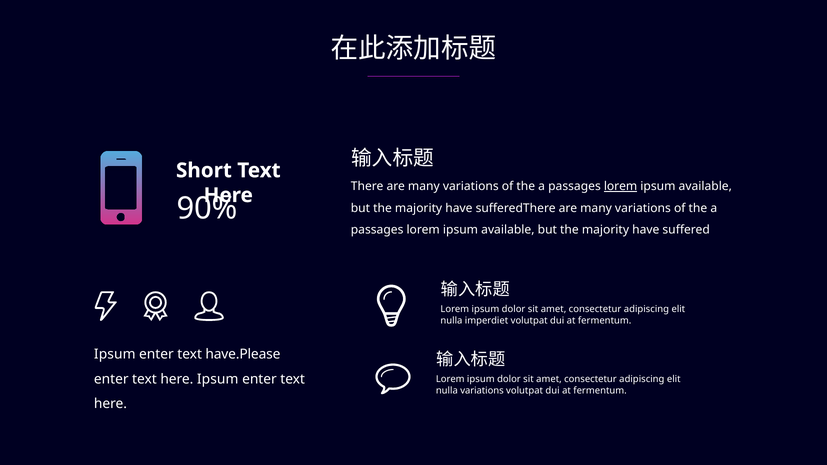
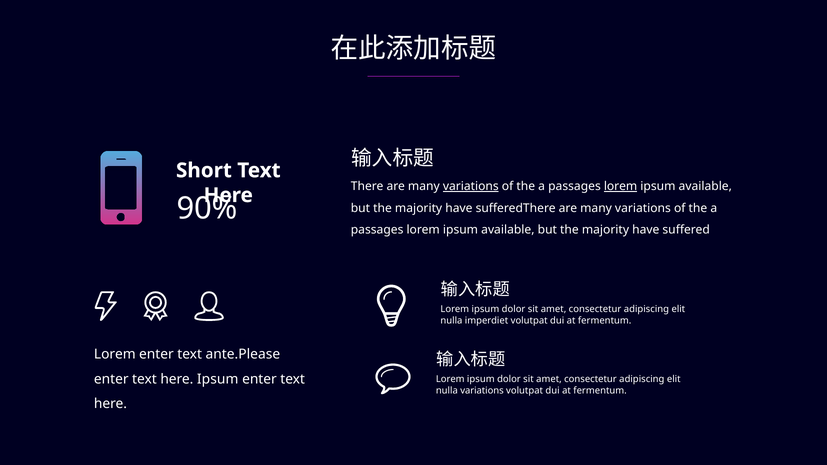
variations underline: none -> present (471, 186)
Ipsum: Ipsum -> Lorem (115, 354)
have.Please: have.Please -> ante.Please (243, 354)
